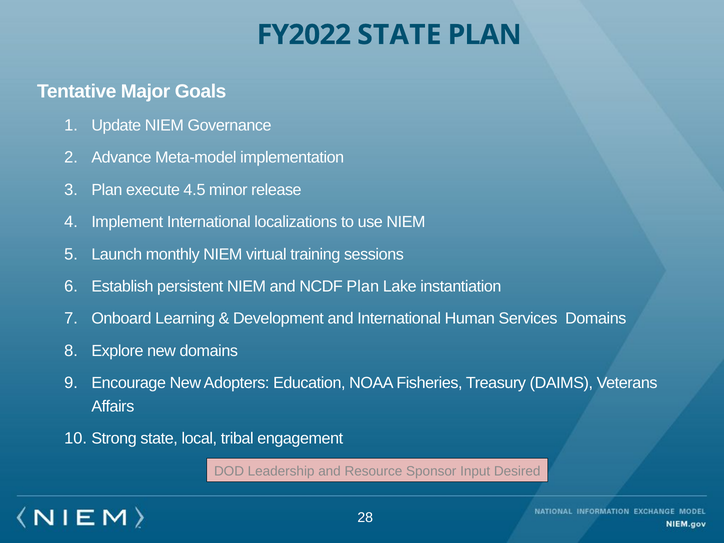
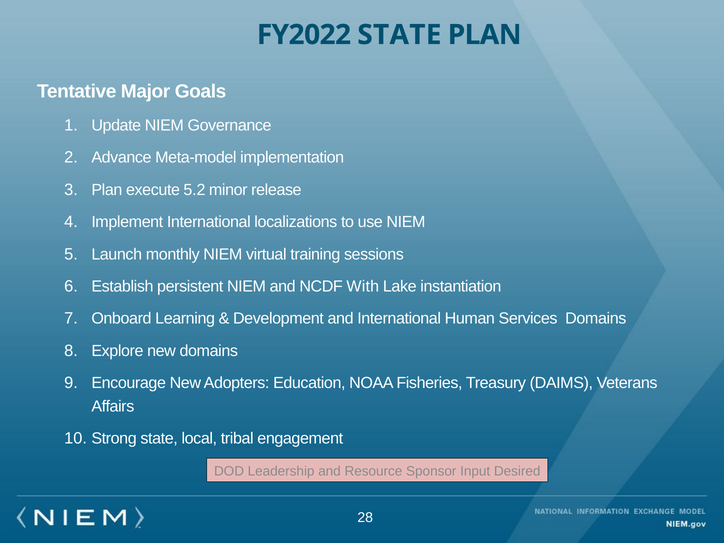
4.5: 4.5 -> 5.2 (194, 190)
NCDF Plan: Plan -> With (363, 286)
